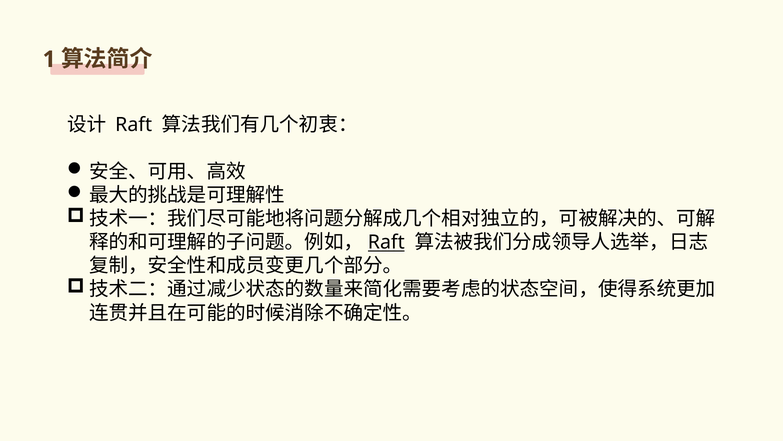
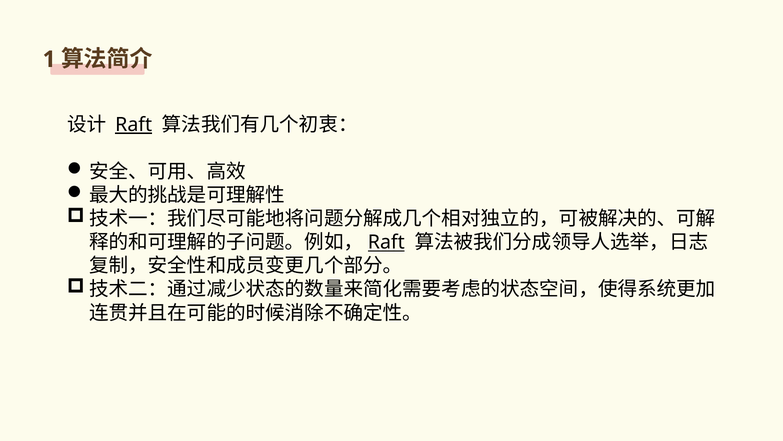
Raft underline: none -> present (134, 125)
